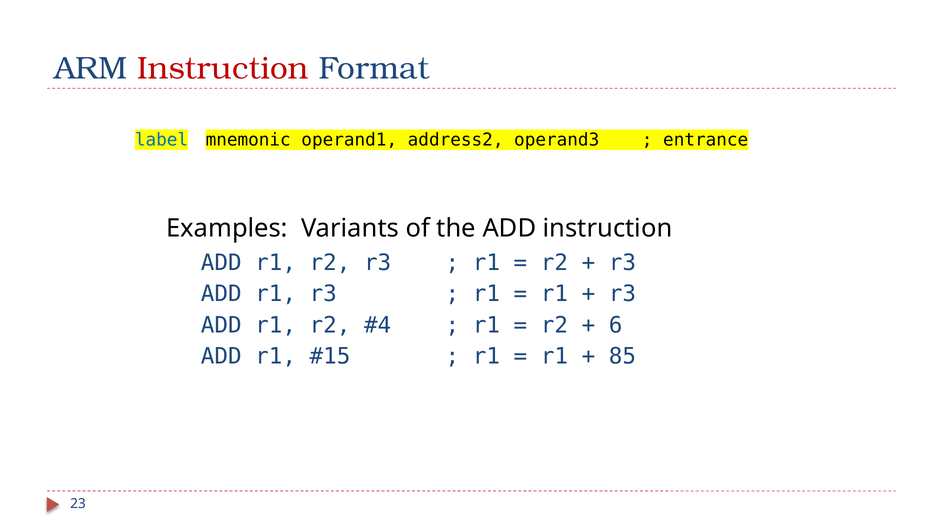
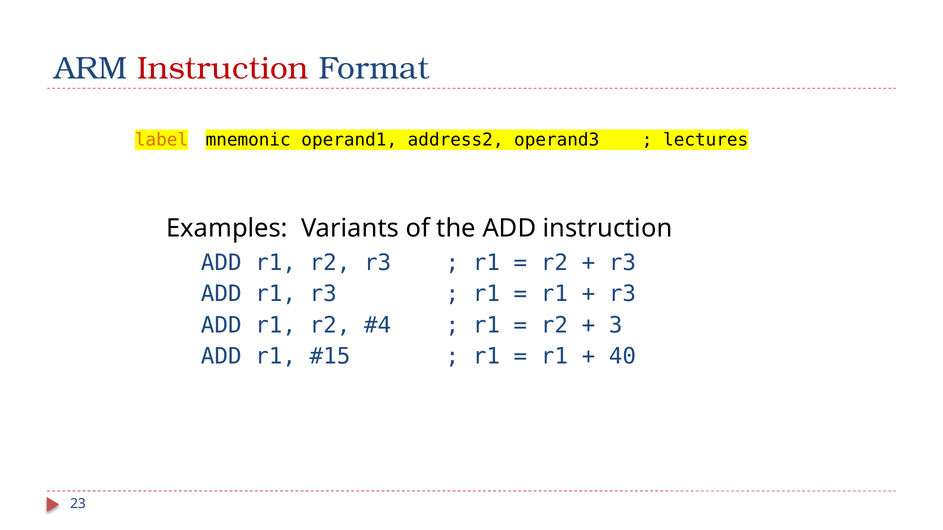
label colour: blue -> orange (162, 140)
entrance: entrance -> lectures (706, 140)
6: 6 -> 3 (616, 325)
85: 85 -> 40 (622, 357)
